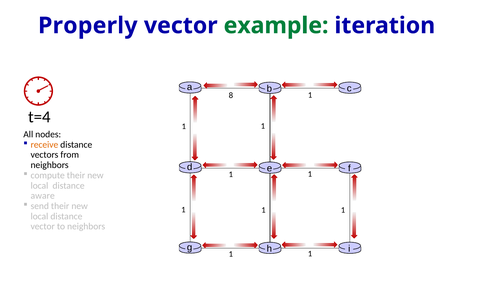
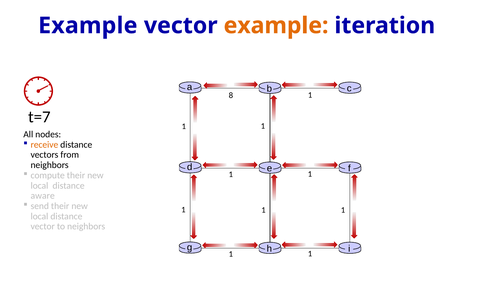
Properly: Properly -> Example (88, 26)
example colour: green -> orange (276, 26)
t=4: t=4 -> t=7 (39, 117)
